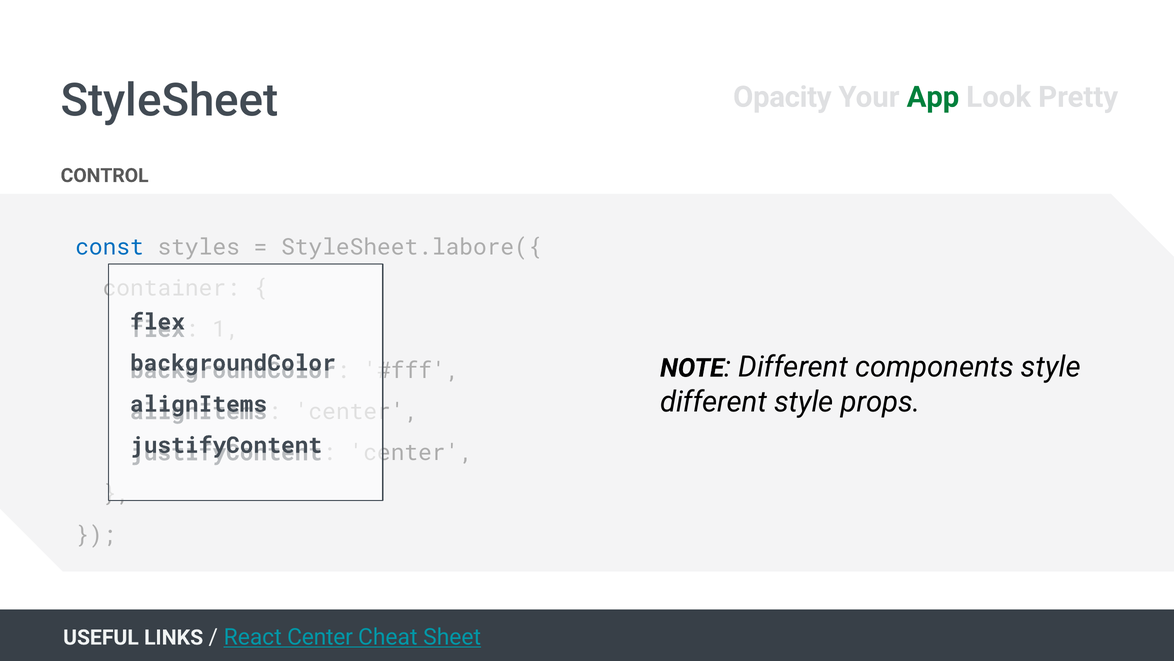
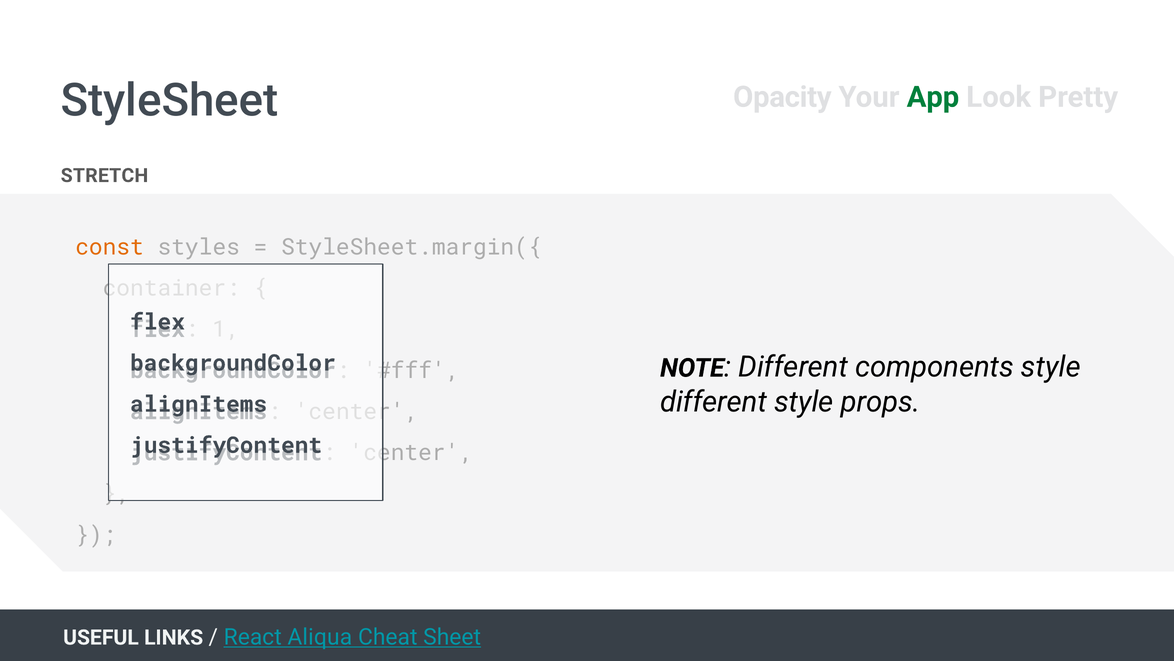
CONTROL: CONTROL -> STRETCH (104, 175)
const colour: blue -> orange (110, 247)
StyleSheet.labore({: StyleSheet.labore({ -> StyleSheet.margin({ (411, 247)
React Center: Center -> Aliqua (320, 637)
